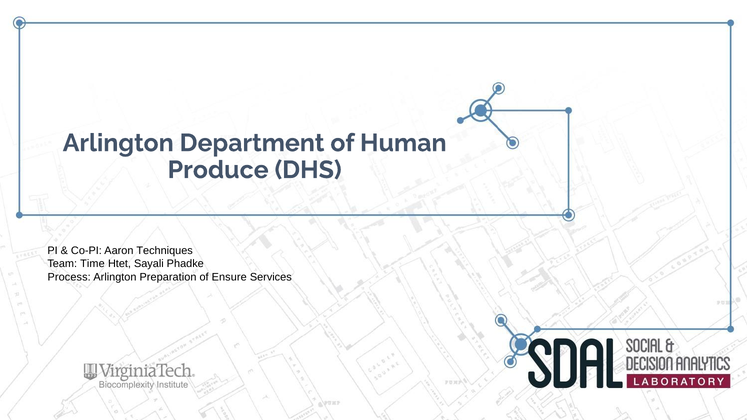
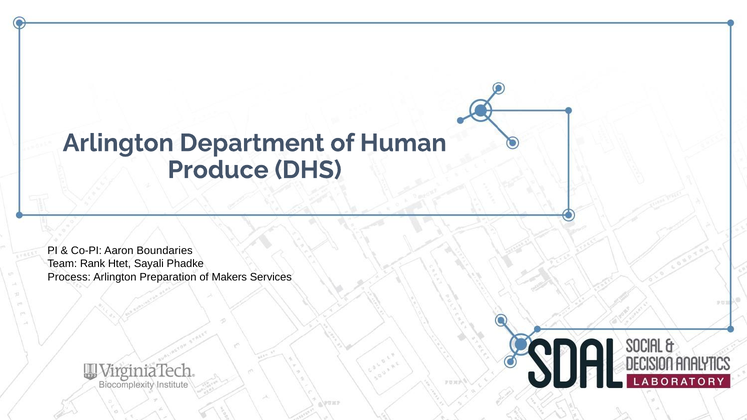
Techniques: Techniques -> Boundaries (165, 251)
Time: Time -> Rank (93, 264)
Ensure: Ensure -> Makers (229, 277)
